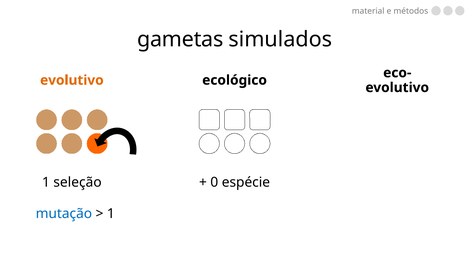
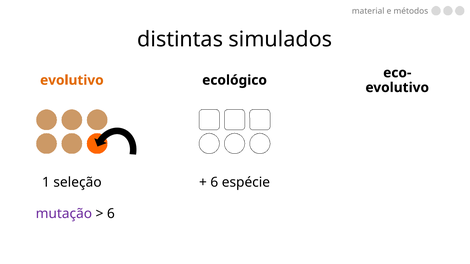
gametas: gametas -> distintas (180, 39)
0: 0 -> 6 (214, 183)
mutação colour: blue -> purple (64, 214)
1: 1 -> 6 (111, 214)
